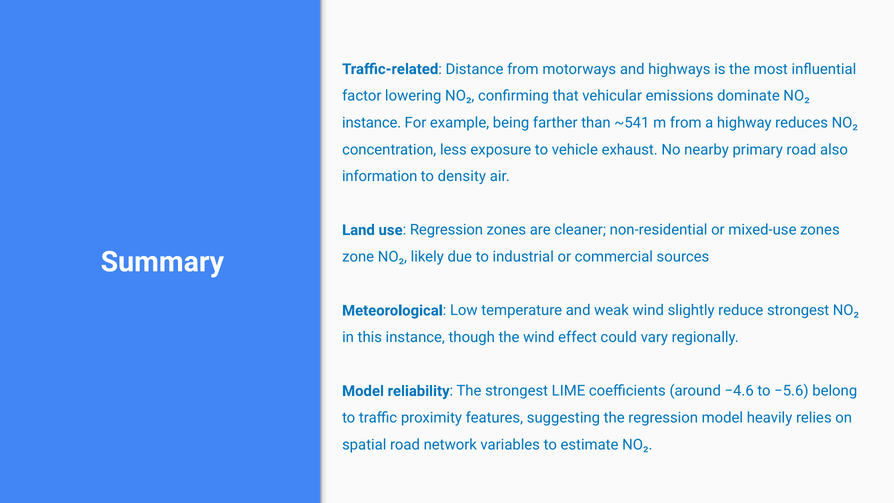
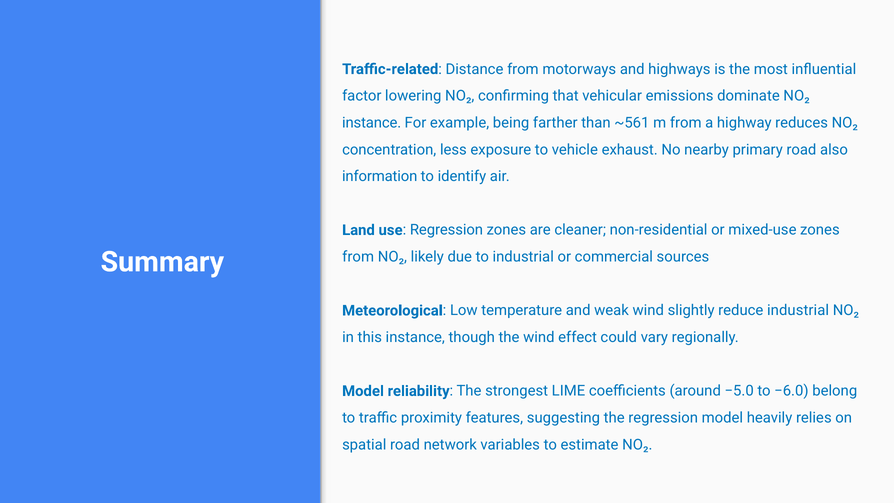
~541: ~541 -> ~561 (632, 123)
density: density -> identify (462, 176)
zone: zone -> from (358, 257)
reduce strongest: strongest -> industrial (798, 310)
−4.6: −4.6 -> −5.0 (739, 391)
−5.6: −5.6 -> −6.0 (791, 391)
